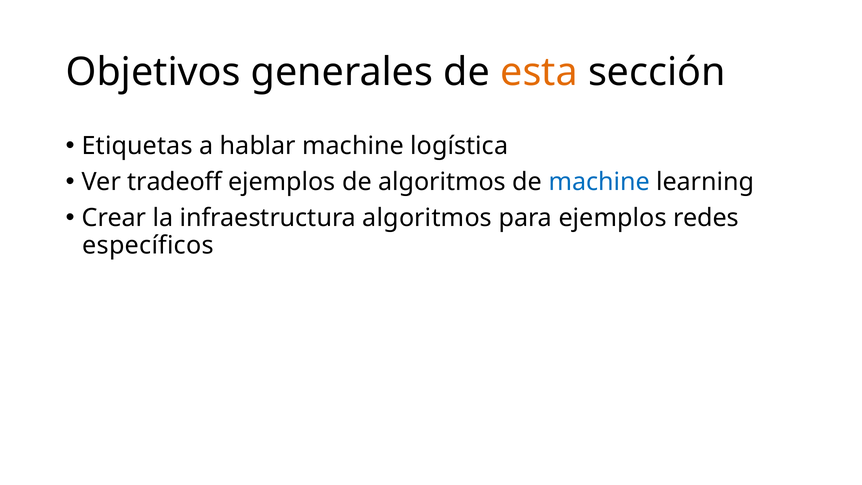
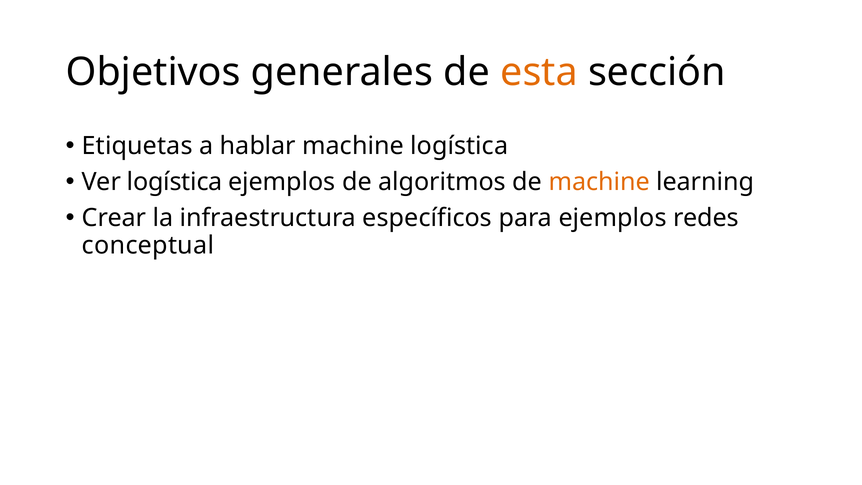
Ver tradeoff: tradeoff -> logística (175, 182)
machine colour: blue -> orange (599, 182)
infraestructura algoritmos: algoritmos -> específicos (427, 218)
específicos: específicos -> conceptual (148, 245)
